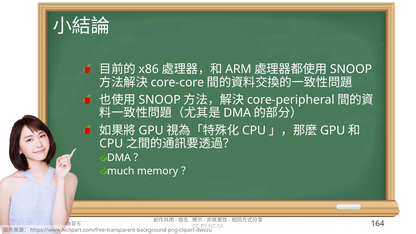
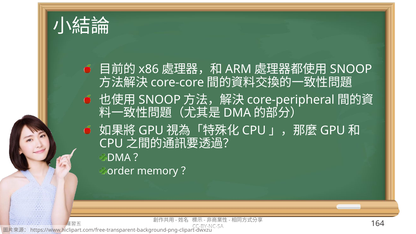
much: much -> order (121, 171)
